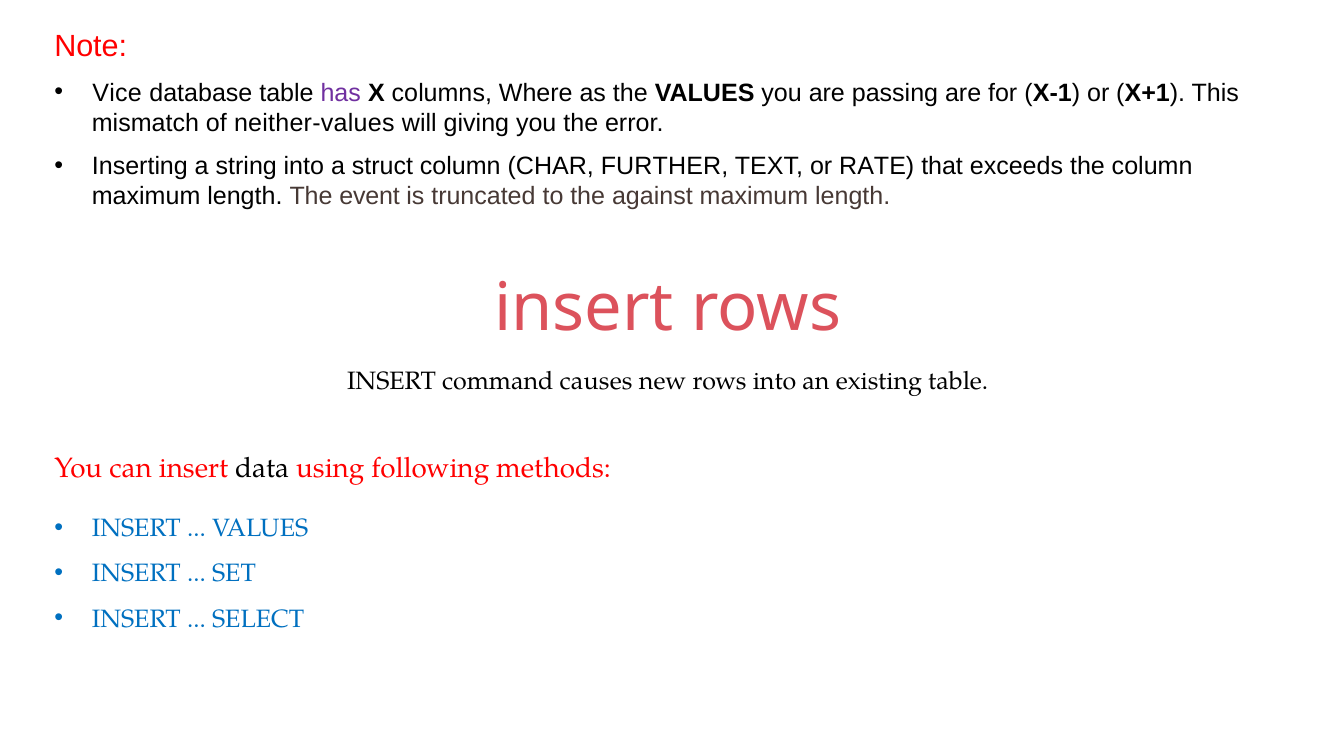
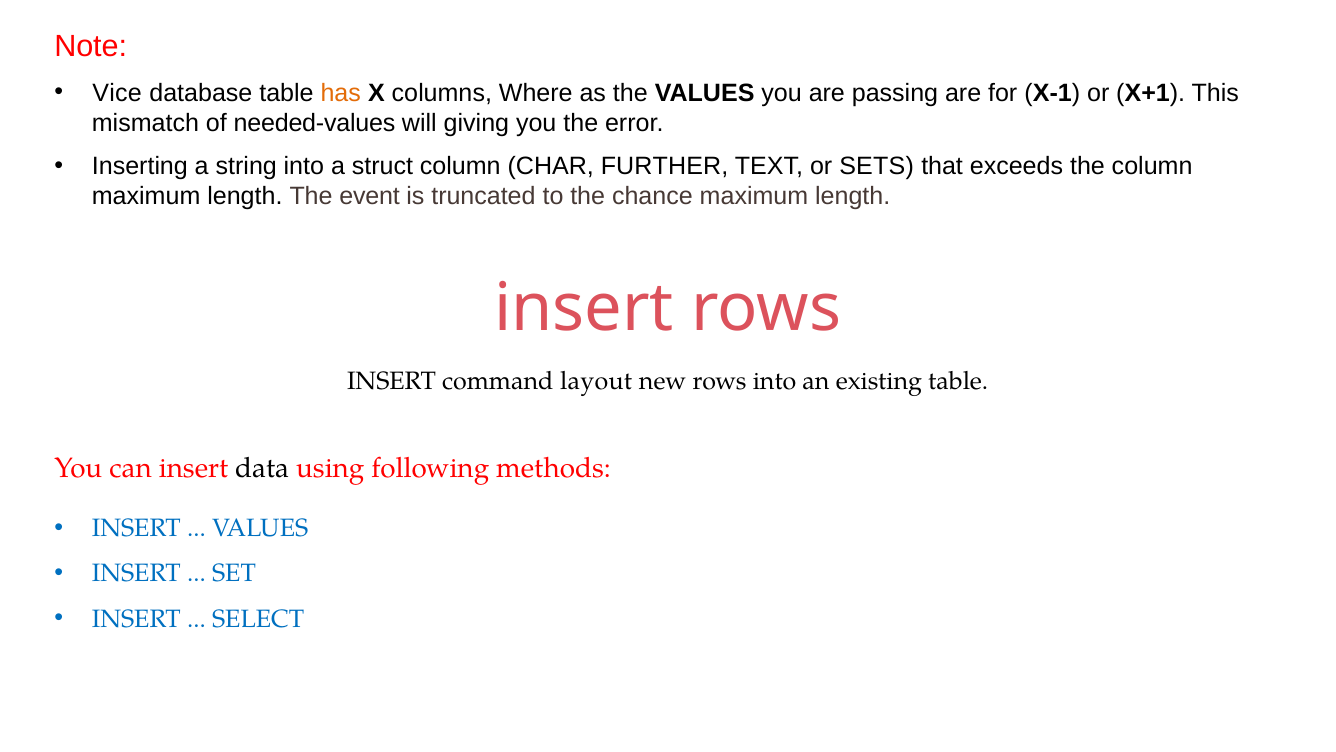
has colour: purple -> orange (341, 93)
neither-values: neither-values -> needed-values (315, 123)
RATE: RATE -> SETS (877, 166)
against: against -> chance (652, 196)
causes: causes -> layout (596, 381)
